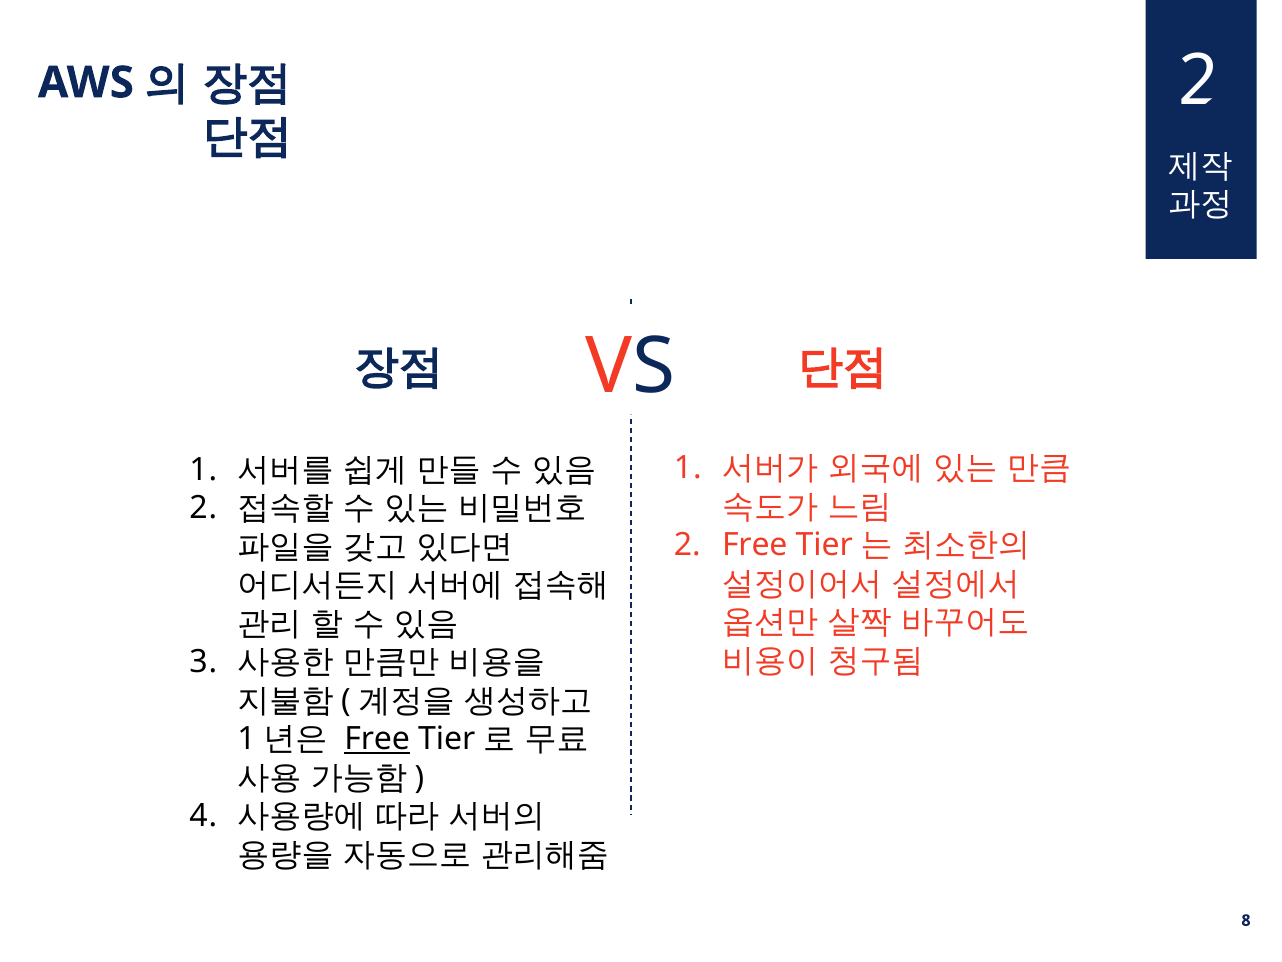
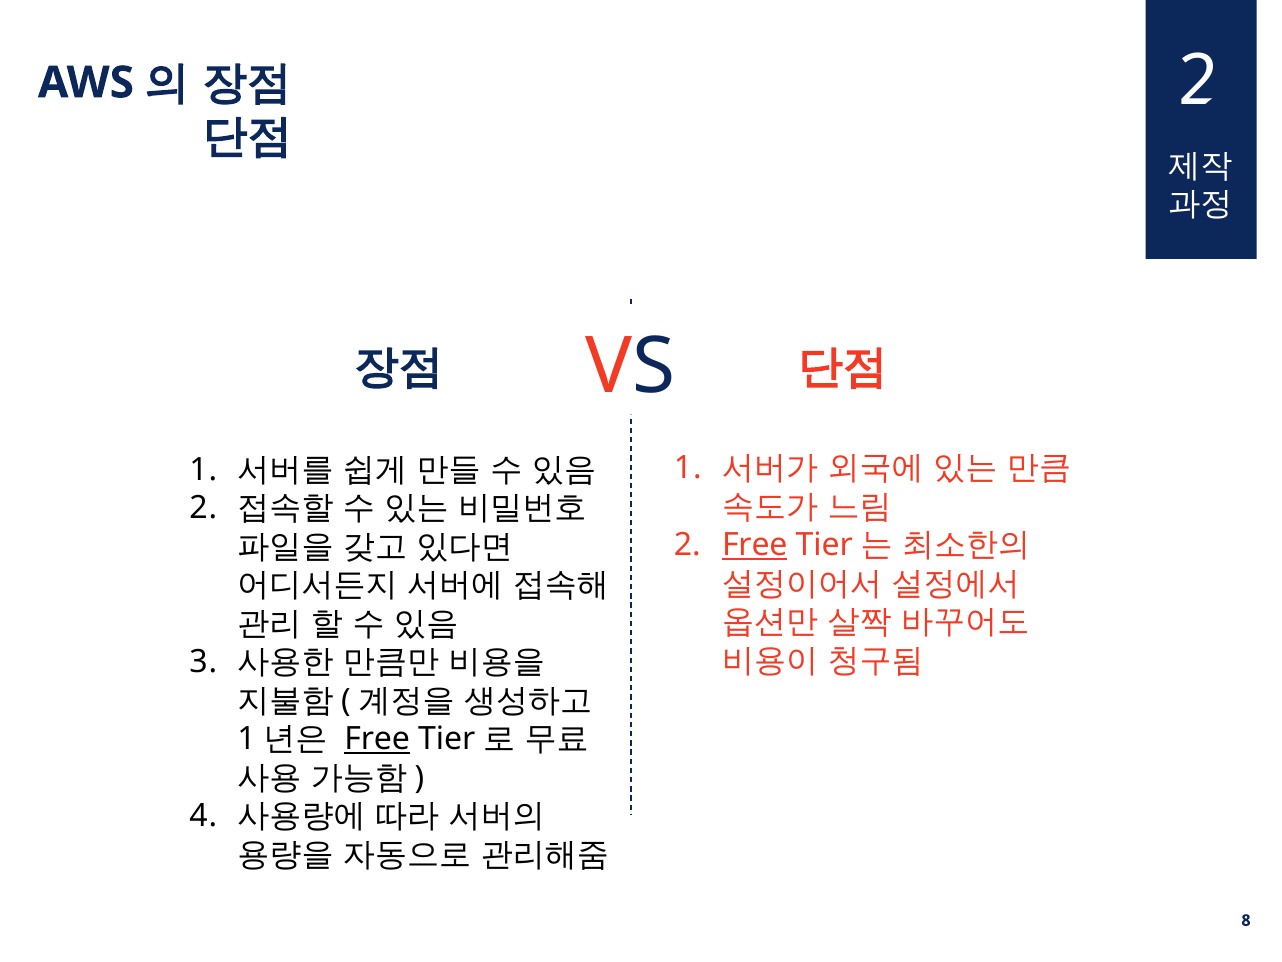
Free underline: none -> present (755, 545)
